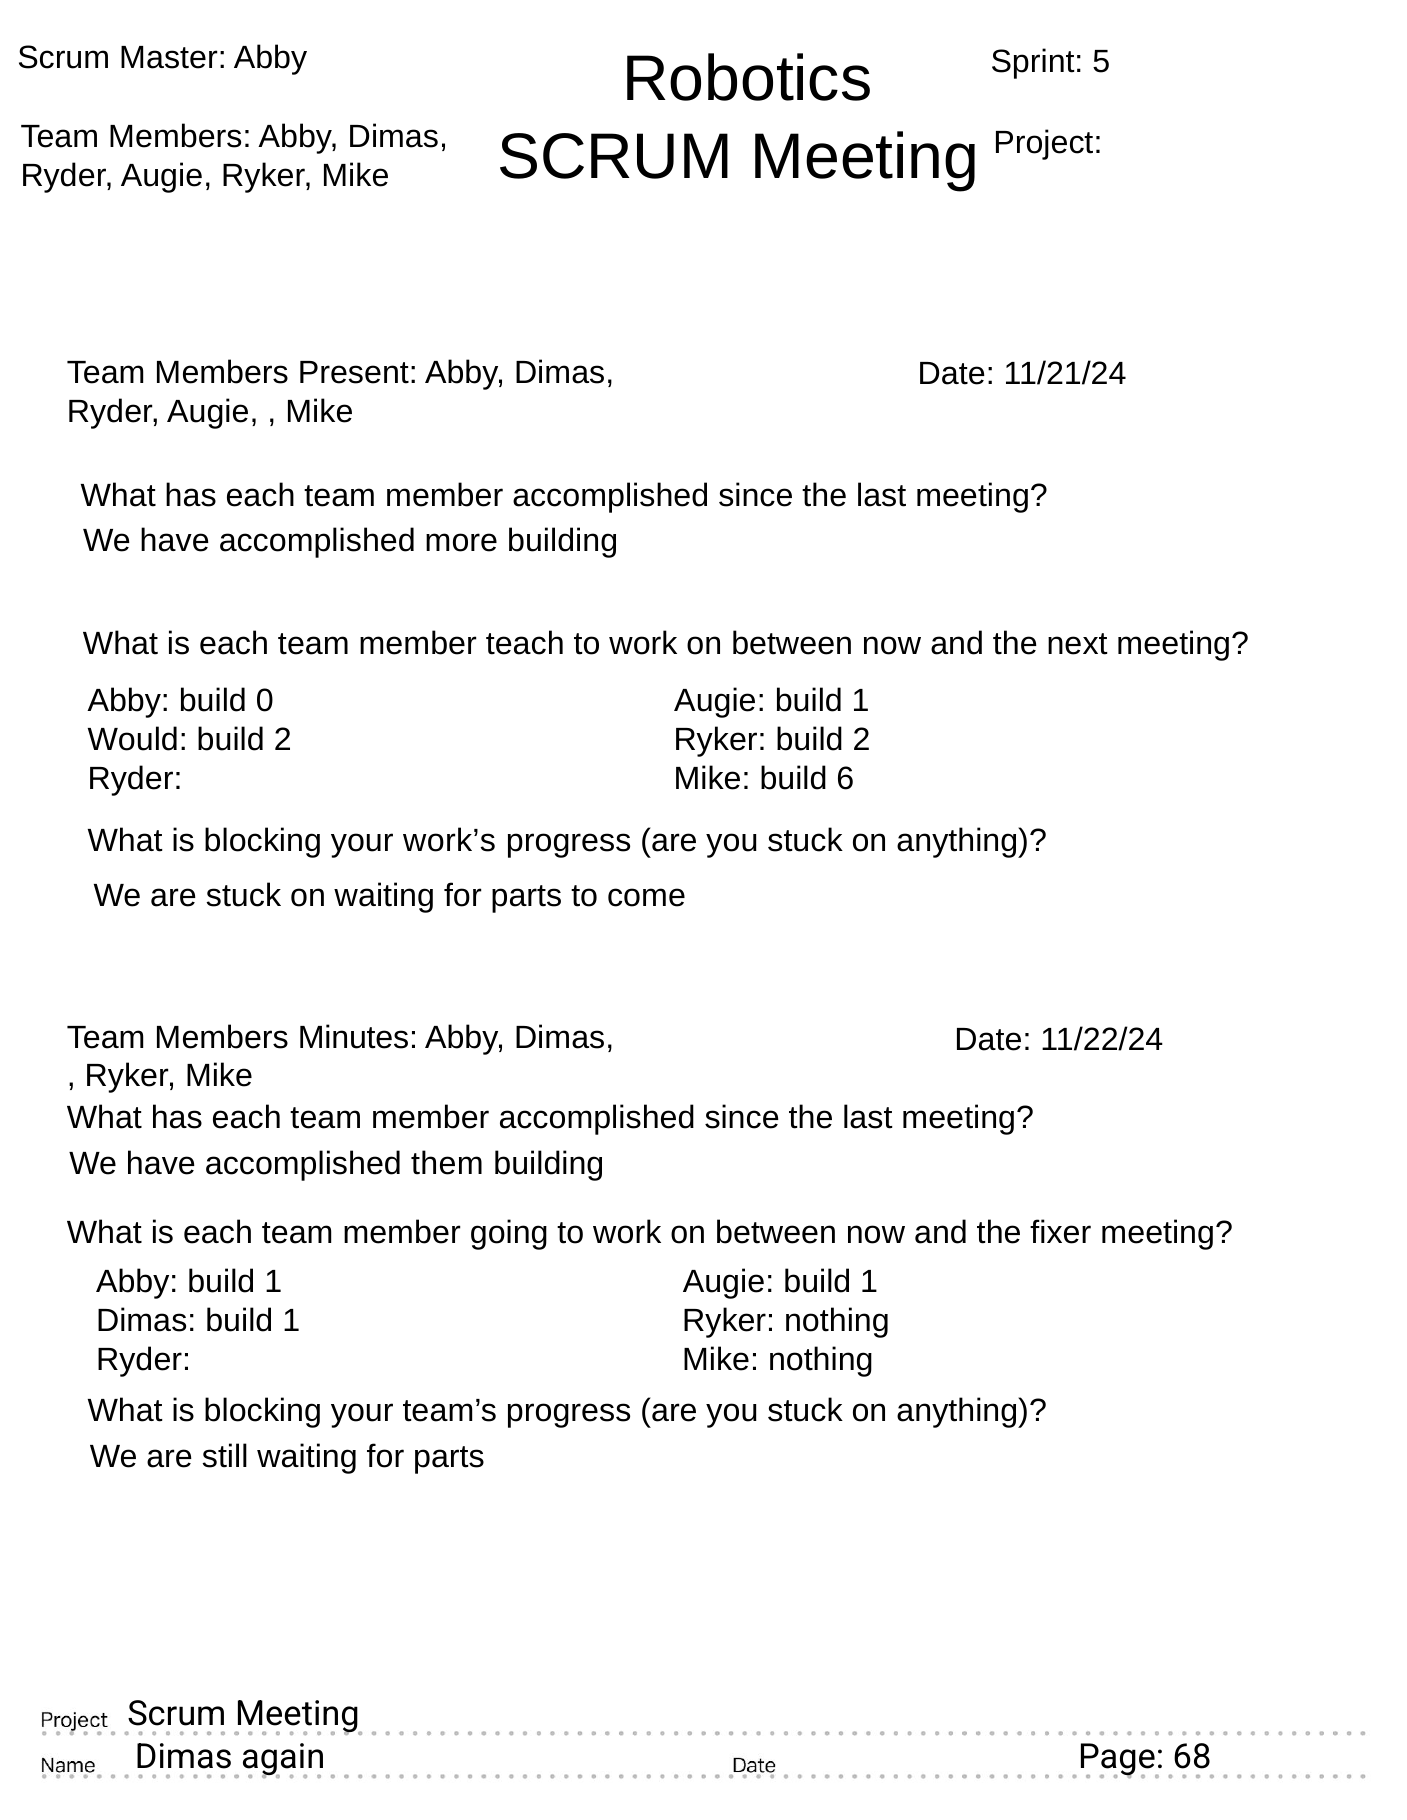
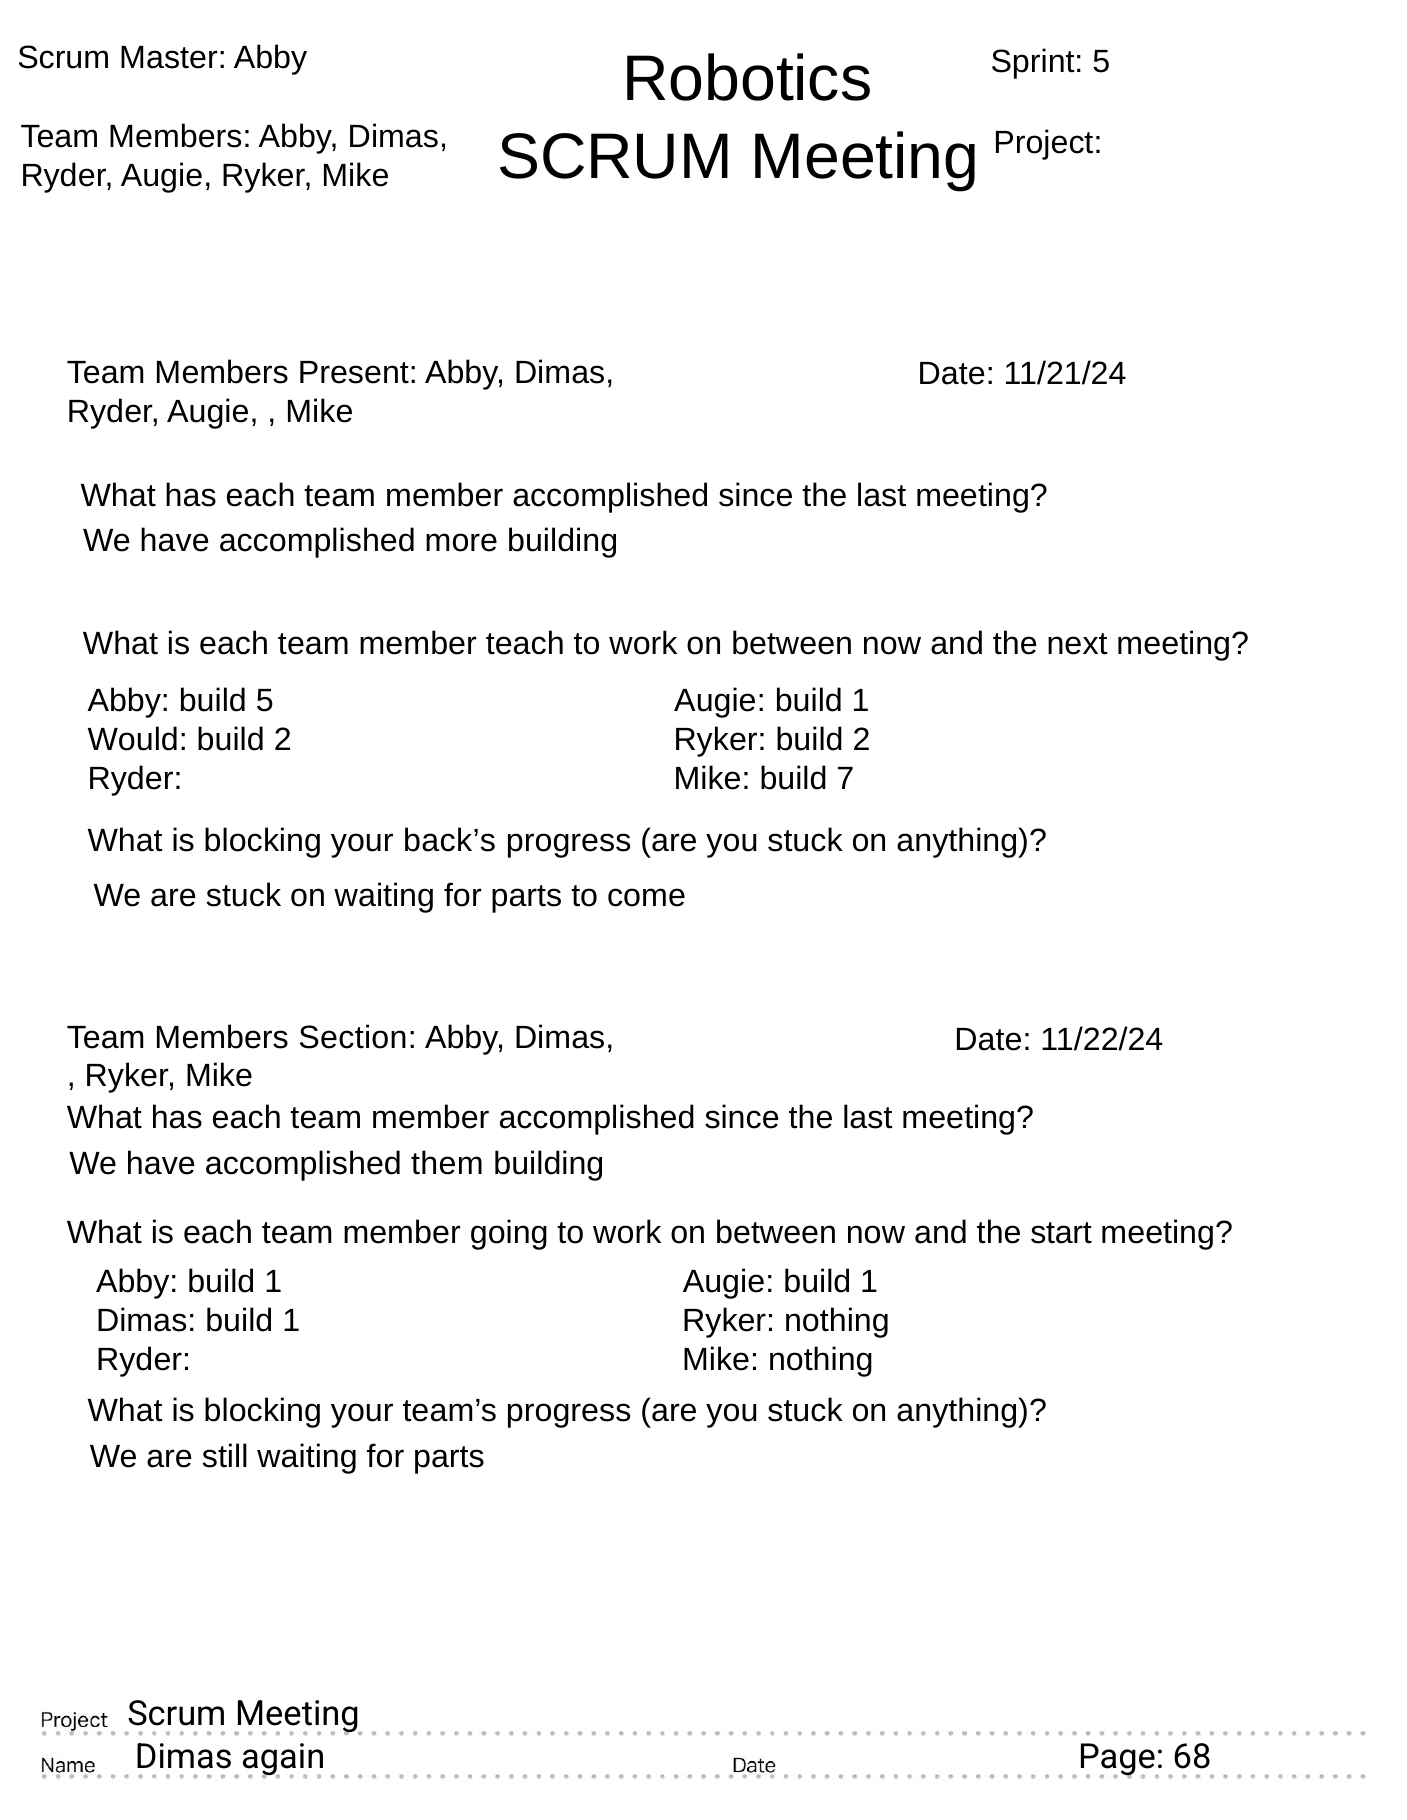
build 0: 0 -> 5 (265, 702)
6: 6 -> 7 (845, 779)
work’s: work’s -> back’s (450, 841)
Minutes: Minutes -> Section (358, 1038)
fixer: fixer -> start (1061, 1233)
